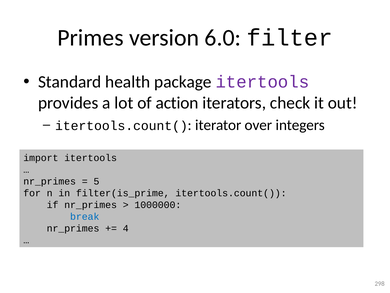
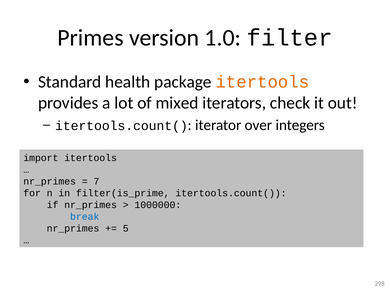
6.0: 6.0 -> 1.0 (223, 38)
itertools colour: purple -> orange (262, 82)
action: action -> mixed (177, 103)
5: 5 -> 7 (96, 181)
4: 4 -> 5 (126, 228)
